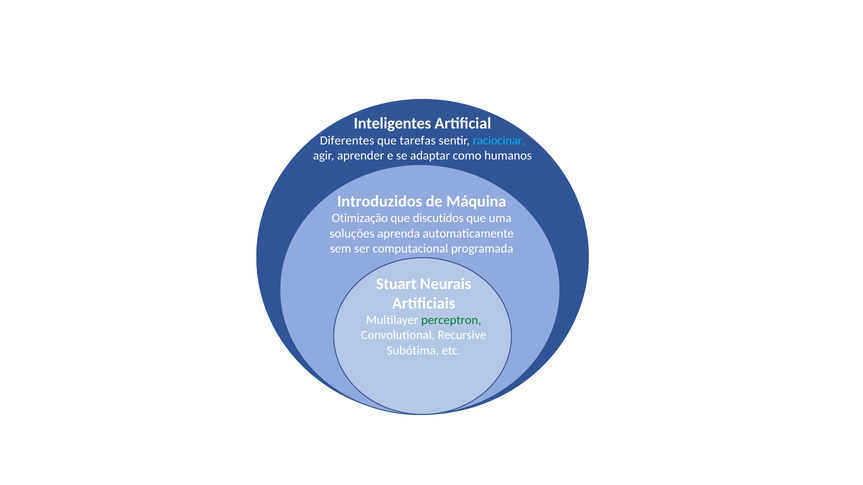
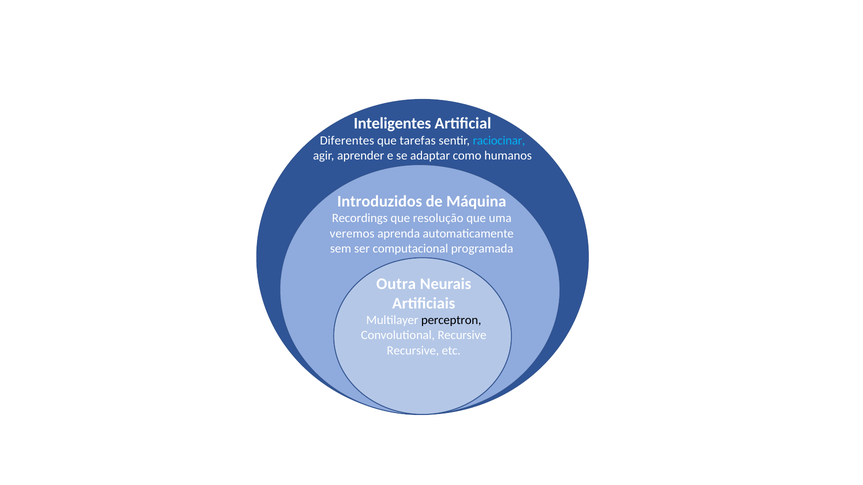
Otimização: Otimização -> Recordings (360, 219)
discutidos: discutidos -> resolução (438, 219)
soluções: soluções -> veremos (352, 234)
Stuart: Stuart -> Outra (396, 284)
perceptron colour: green -> black (451, 320)
Subótima: Subótima -> Recursive (413, 351)
